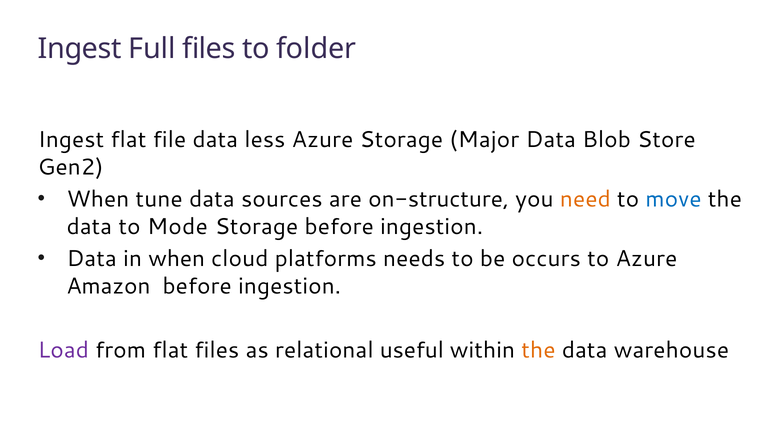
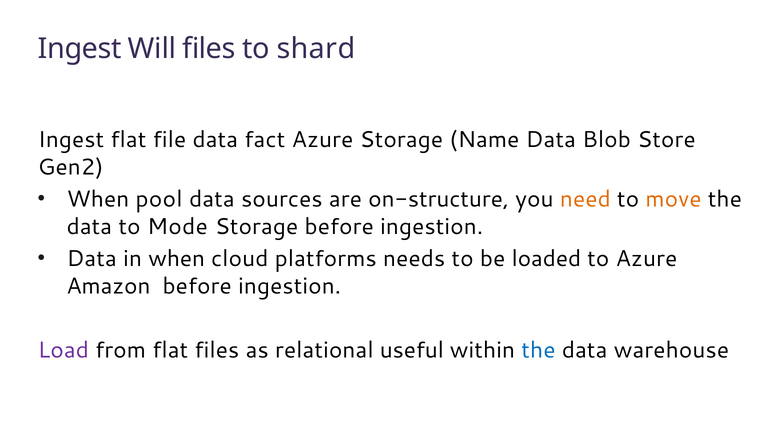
Full: Full -> Will (152, 49)
folder: folder -> shard (316, 49)
less: less -> fact (265, 140)
Major: Major -> Name (484, 140)
tune: tune -> pool (159, 199)
move colour: blue -> orange (673, 199)
occurs: occurs -> loaded (546, 259)
the colour: orange -> blue (538, 350)
